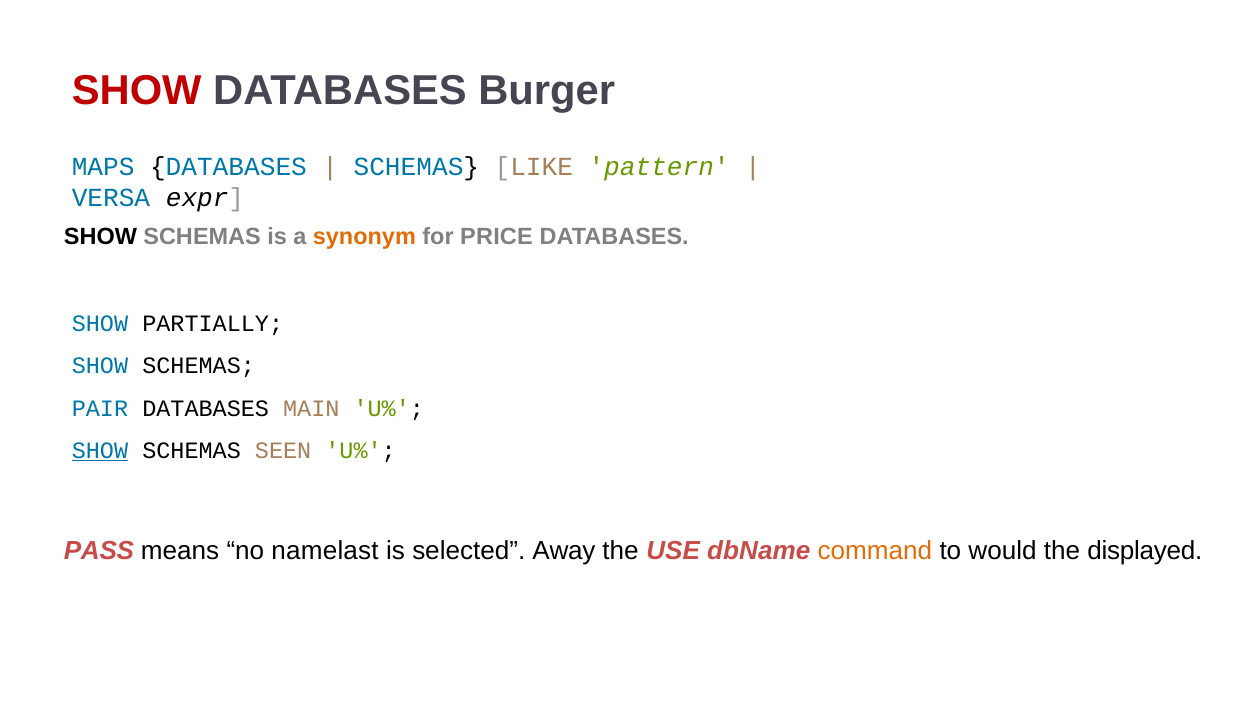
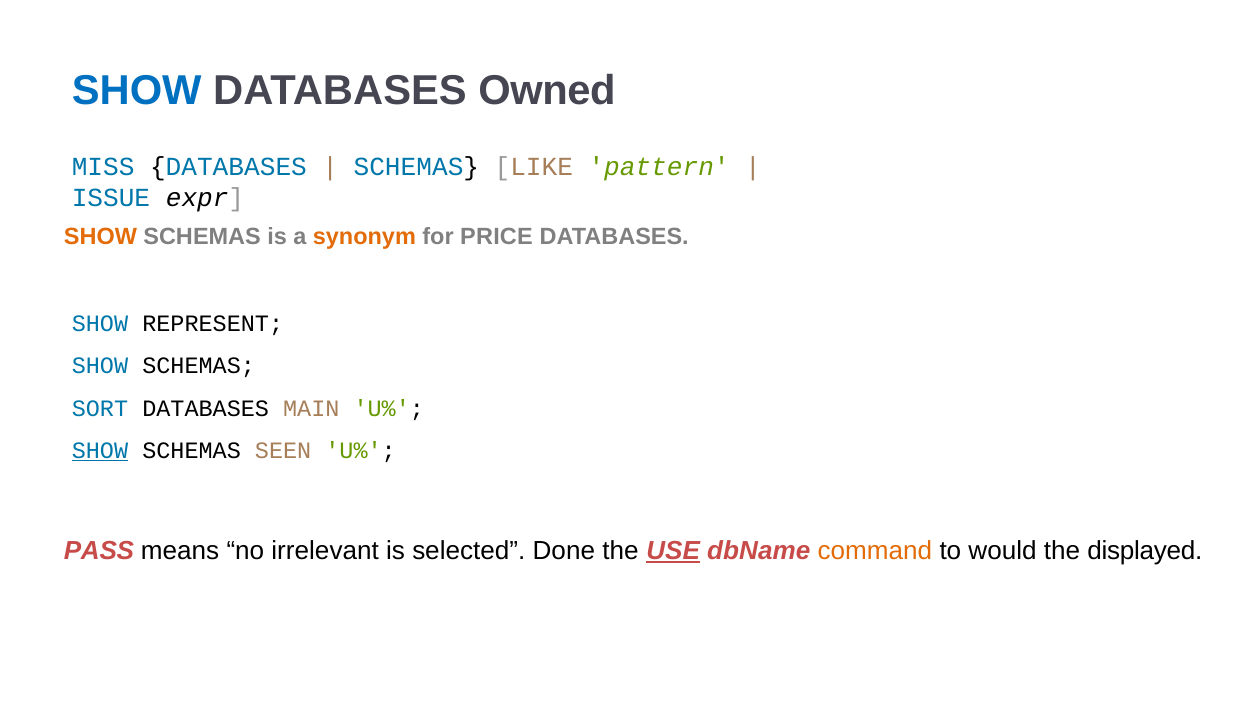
SHOW colour: red -> blue (137, 91)
Burger: Burger -> Owned (547, 91)
MAPS: MAPS -> MISS (103, 167)
VERSA: VERSA -> ISSUE (111, 198)
SHOW colour: black -> orange (100, 236)
PARTIALLY: PARTIALLY -> REPRESENT (213, 324)
PAIR: PAIR -> SORT (100, 408)
namelast: namelast -> irrelevant (325, 551)
Away: Away -> Done (564, 551)
USE underline: none -> present (673, 551)
